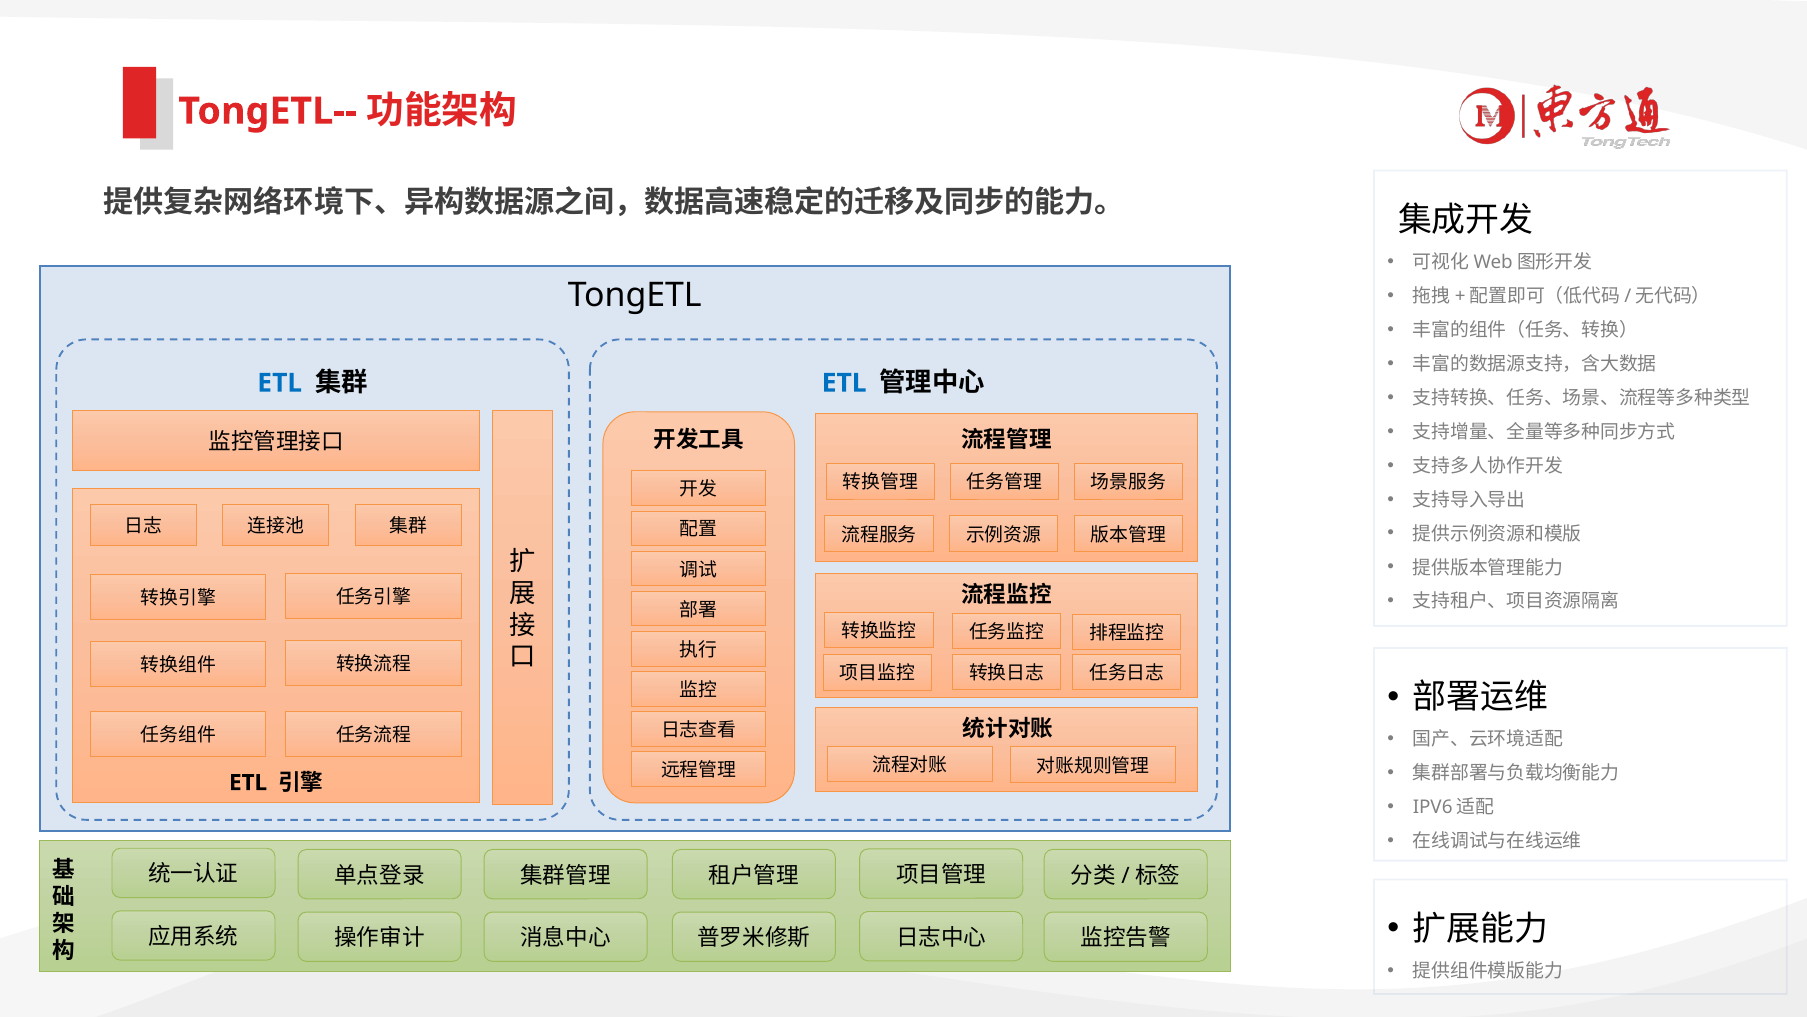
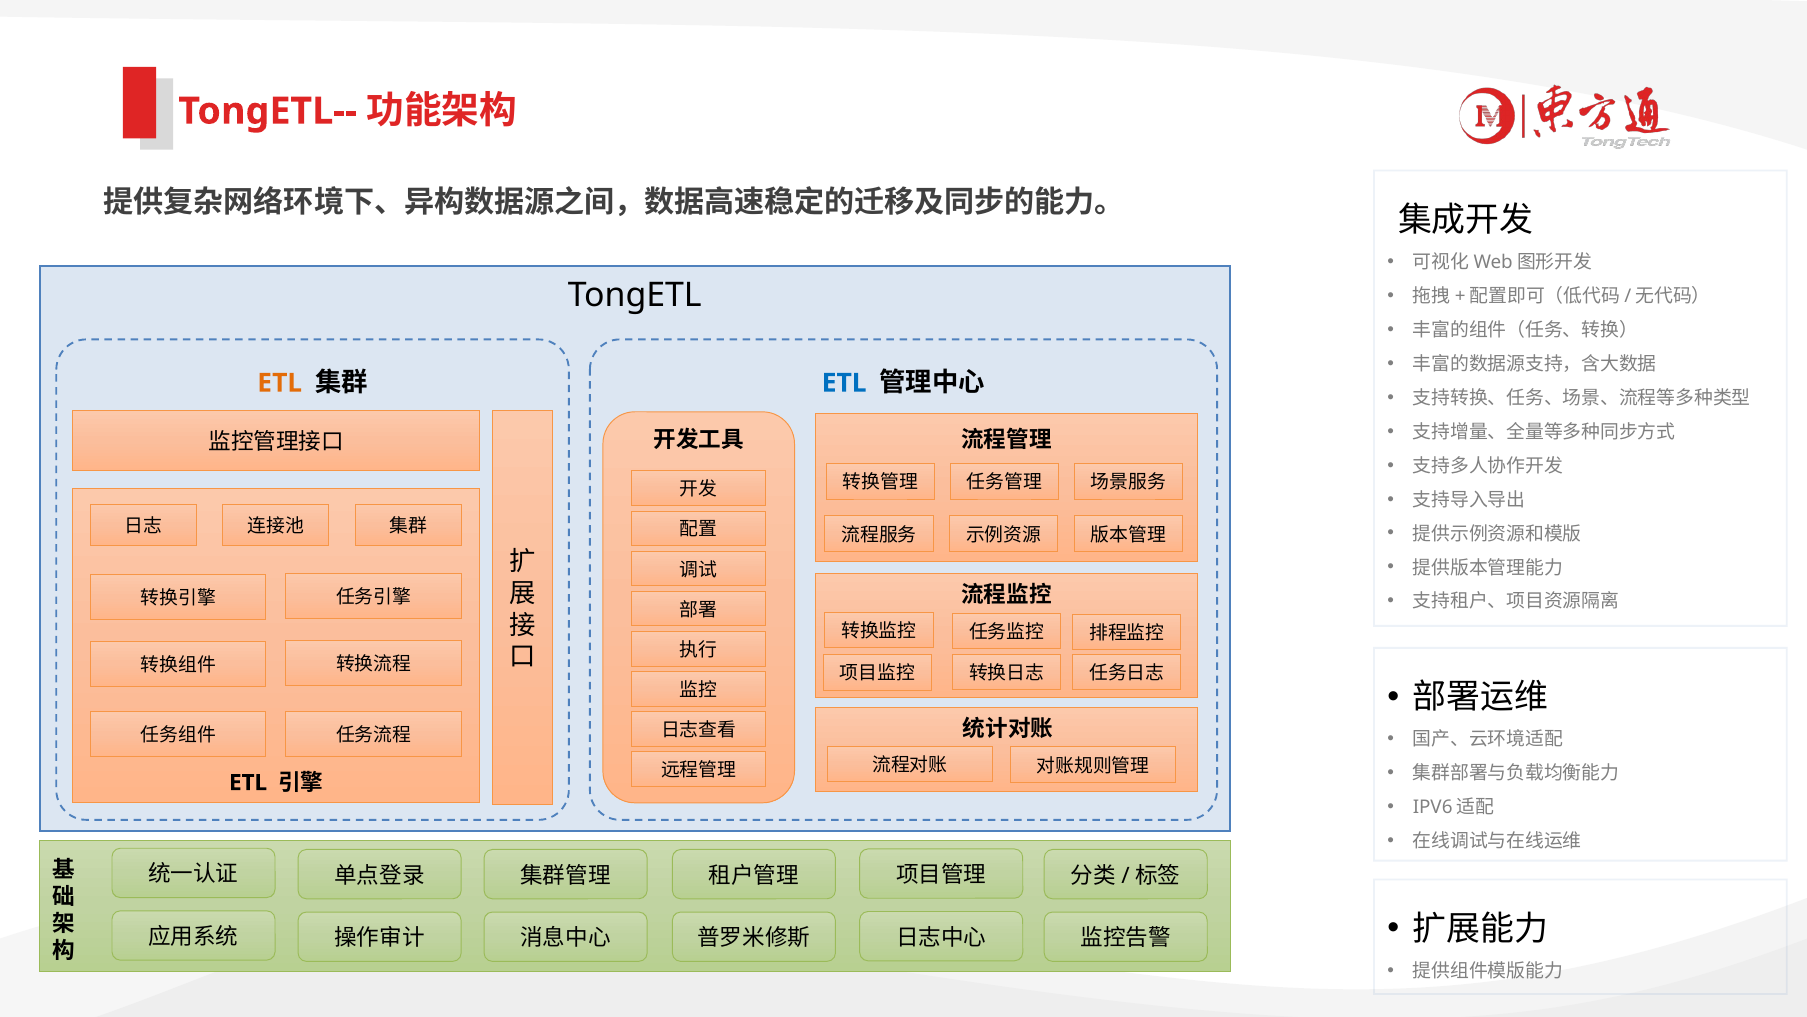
ETL colour: blue -> orange (280, 383)
